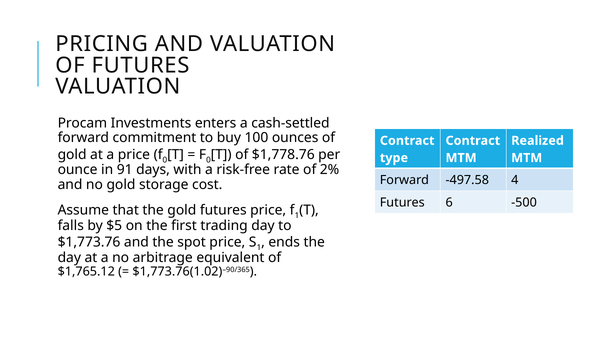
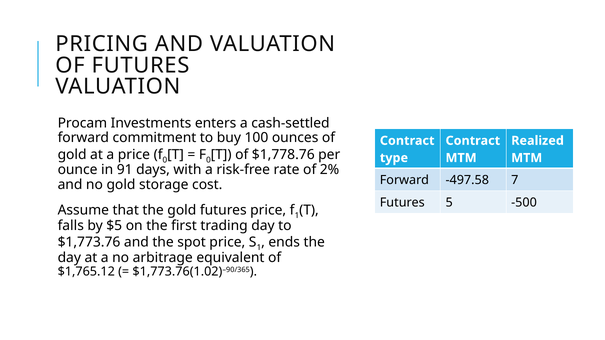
4: 4 -> 7 (515, 180)
6: 6 -> 5 (449, 203)
